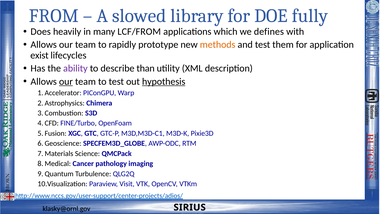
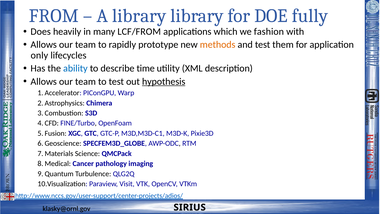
A slowed: slowed -> library (139, 16)
defines: defines -> fashion (269, 32)
exist: exist -> only (39, 55)
ability colour: purple -> blue (75, 68)
than: than -> time (146, 68)
our underline: present -> none (66, 81)
